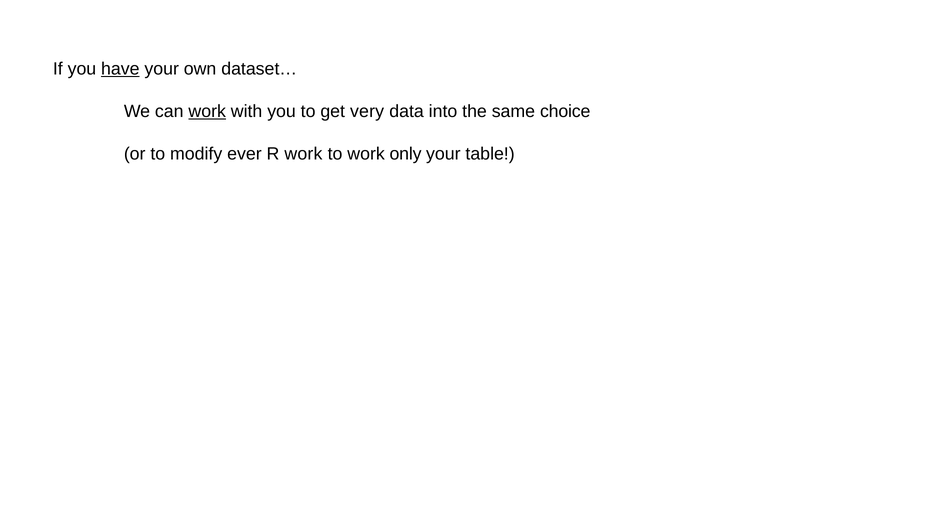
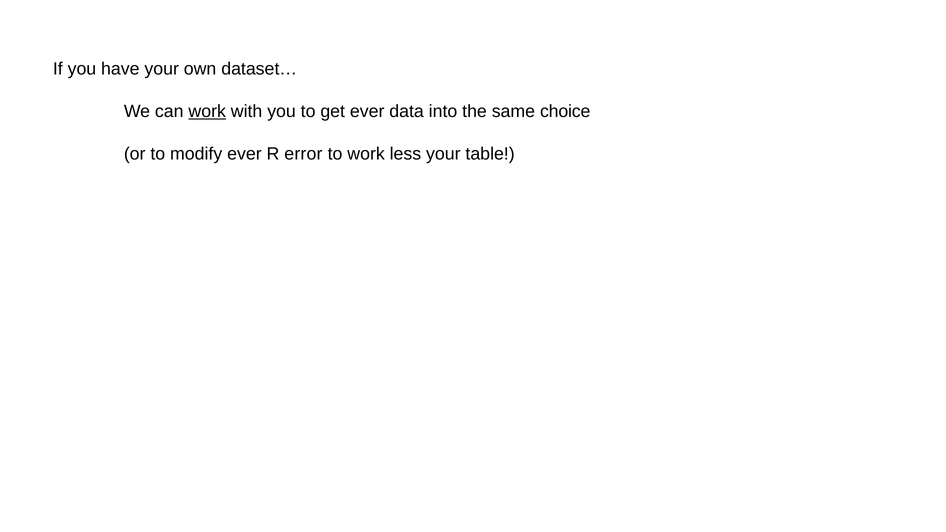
have underline: present -> none (120, 69)
get very: very -> ever (367, 111)
R work: work -> error (303, 154)
only: only -> less (405, 154)
